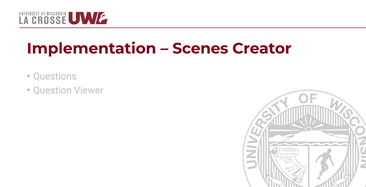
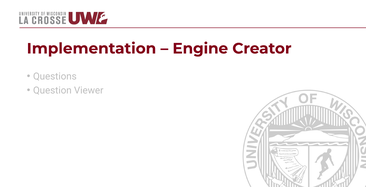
Scenes: Scenes -> Engine (200, 49)
